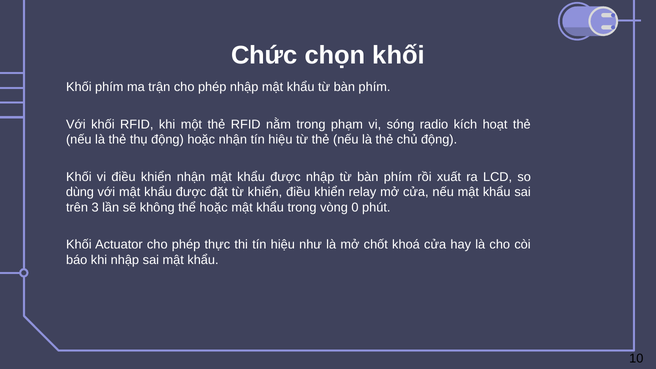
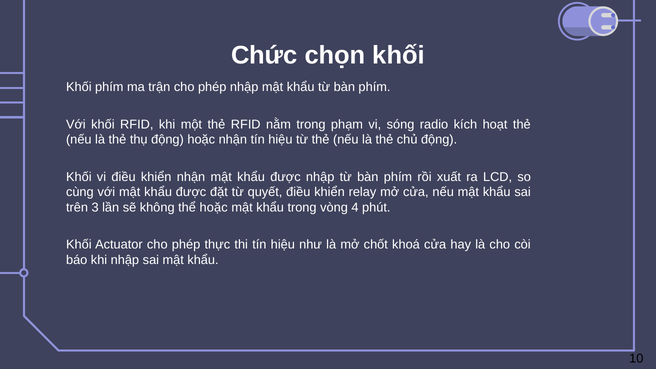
dùng: dùng -> cùng (80, 192)
từ khiển: khiển -> quyết (265, 192)
0: 0 -> 4 (355, 207)
